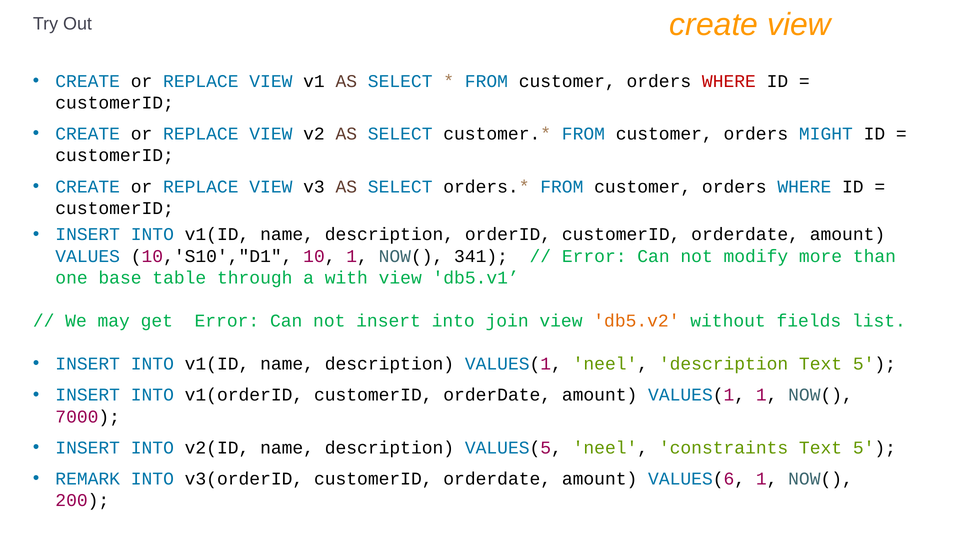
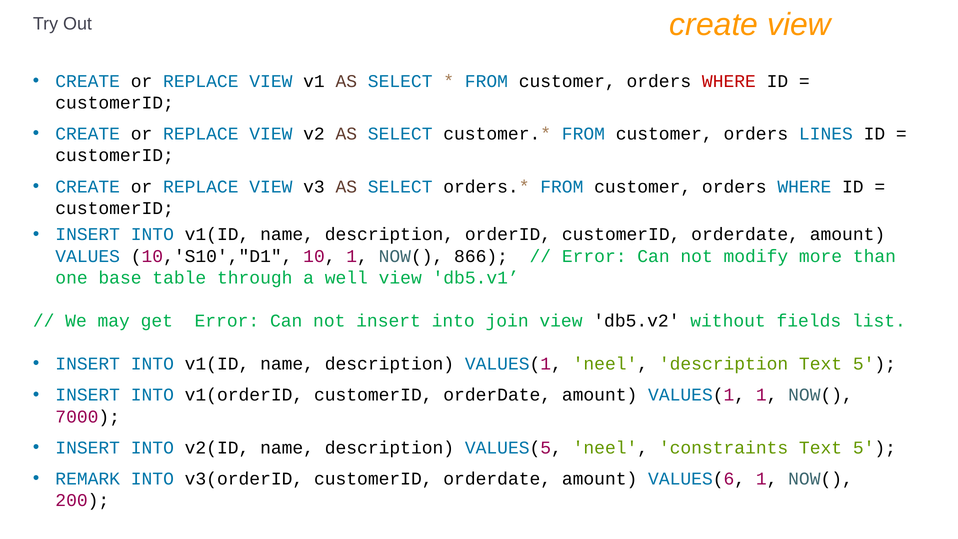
MIGHT: MIGHT -> LINES (826, 134)
341: 341 -> 866 (481, 256)
with: with -> well (346, 278)
db5.v2 colour: orange -> black (636, 321)
